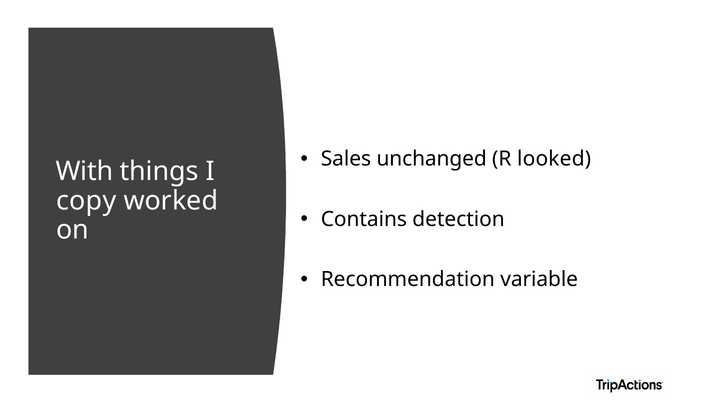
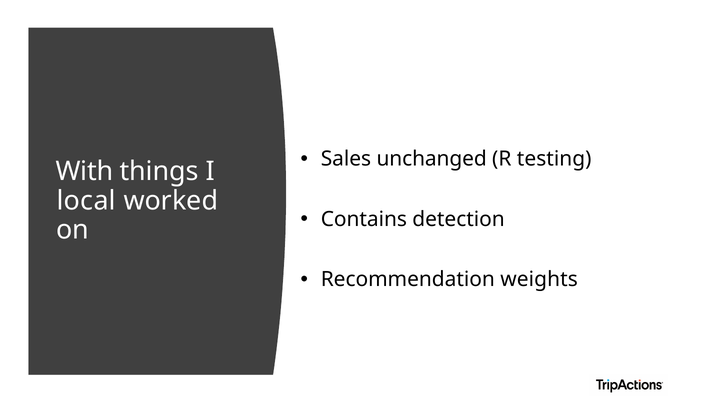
looked: looked -> testing (554, 159)
copy: copy -> local (86, 200)
variable: variable -> weights (539, 279)
